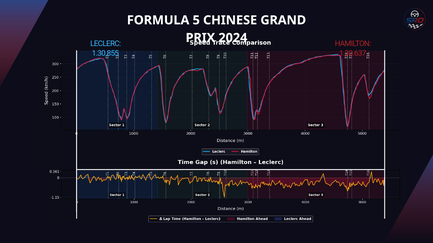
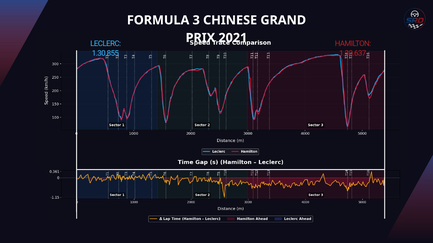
5: 5 -> 3 (196, 20)
2024: 2024 -> 2021 (233, 38)
